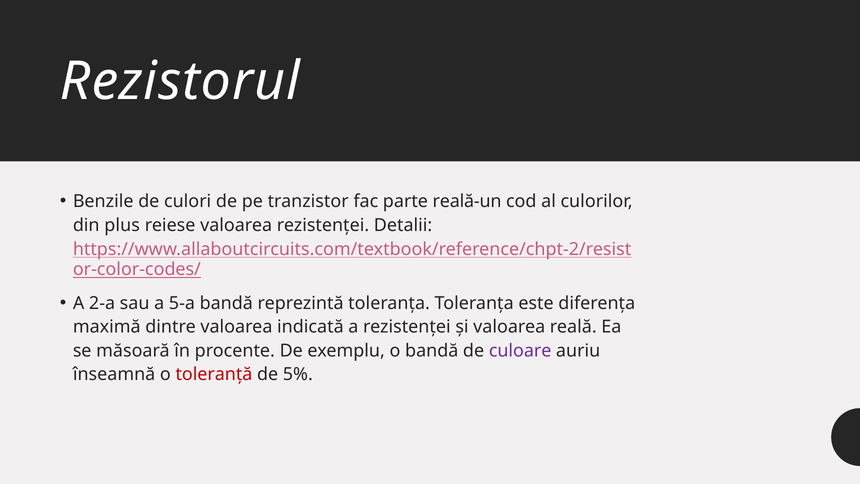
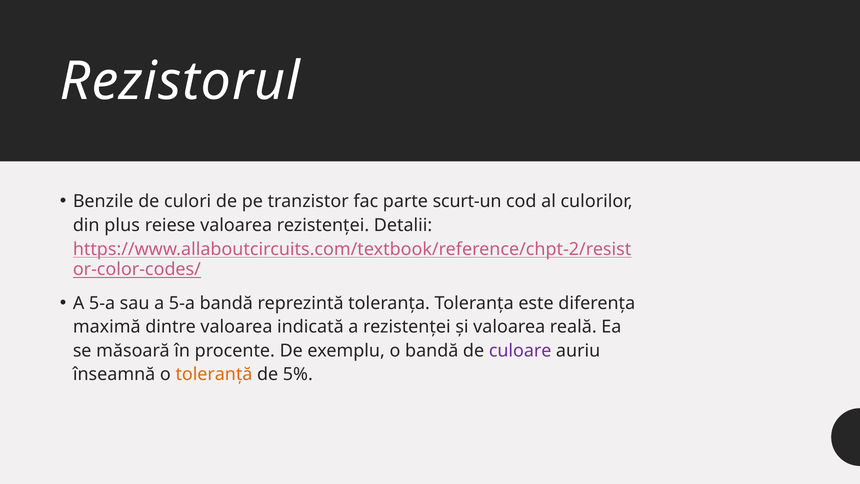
reală-un: reală-un -> scurt-un (467, 201)
2-a: 2-a -> 5-a (102, 303)
toleranță colour: red -> orange (214, 374)
